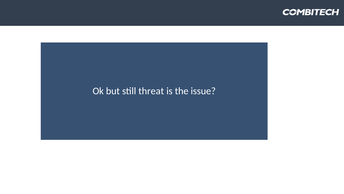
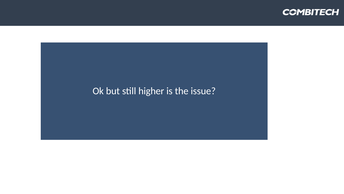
threat: threat -> higher (151, 91)
